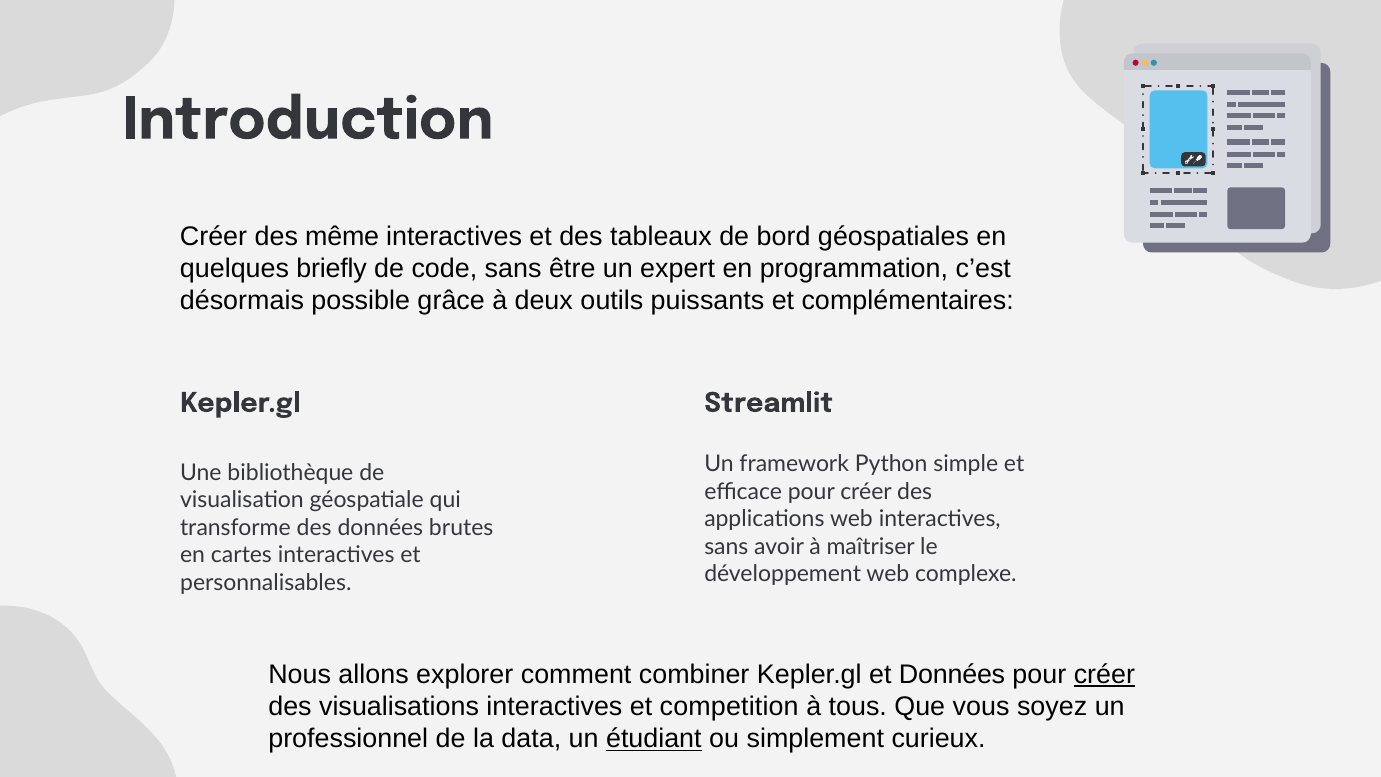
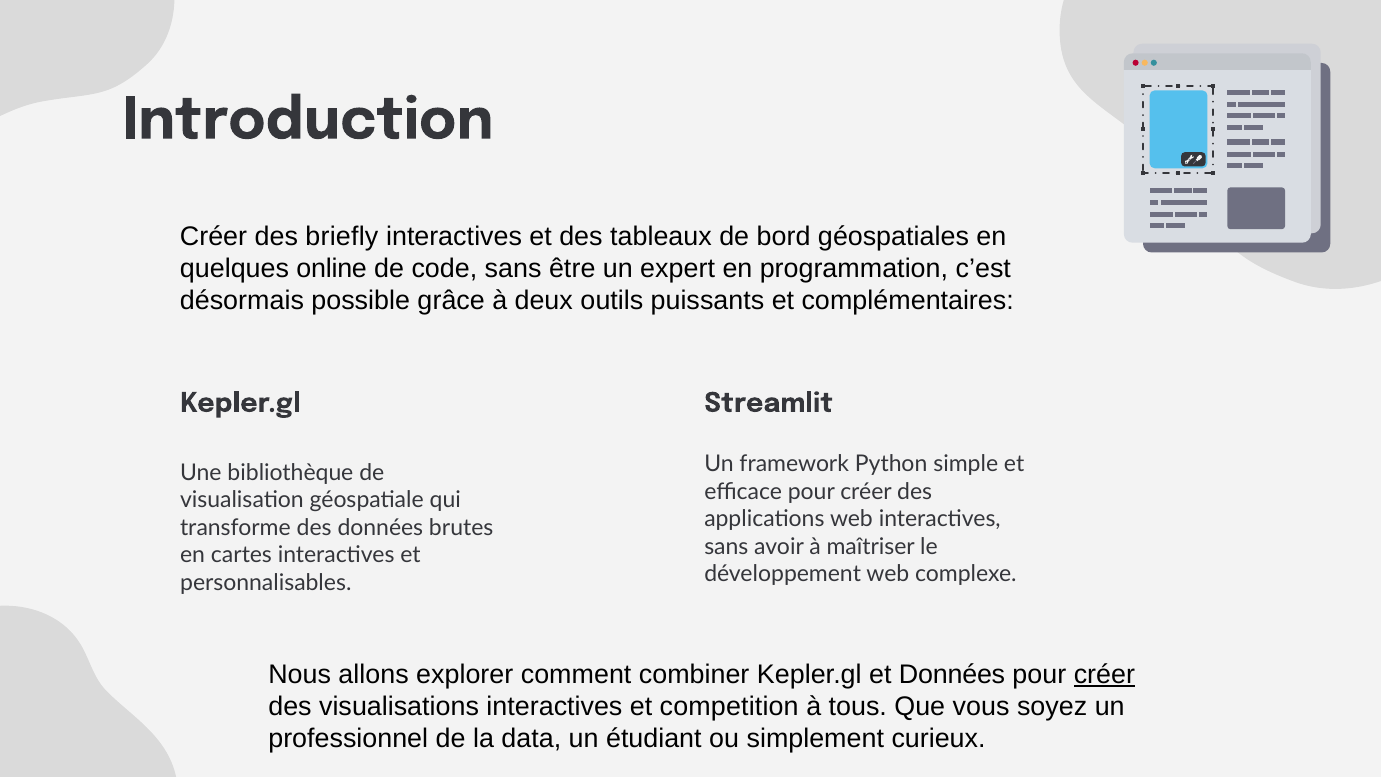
même: même -> briefly (342, 236)
briefly: briefly -> online (332, 269)
étudiant underline: present -> none (654, 739)
